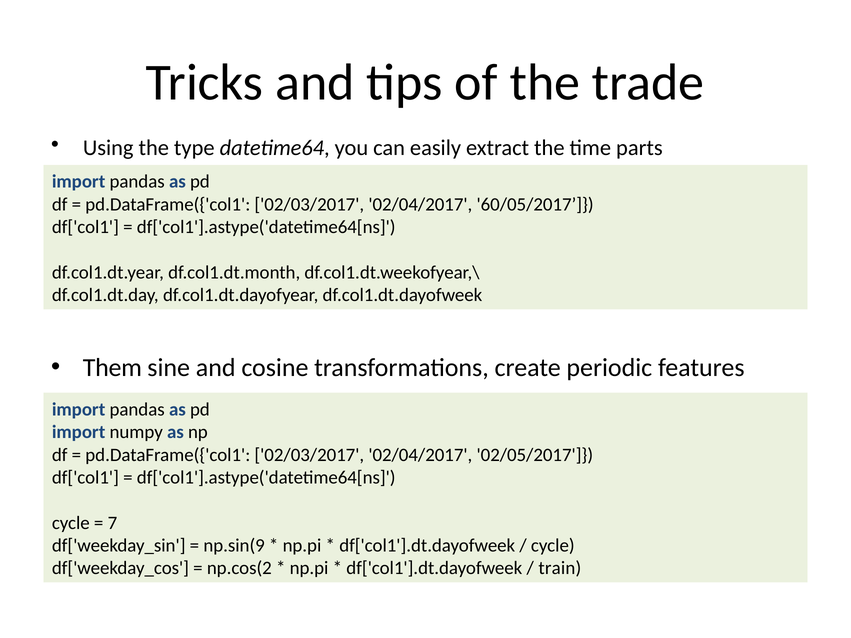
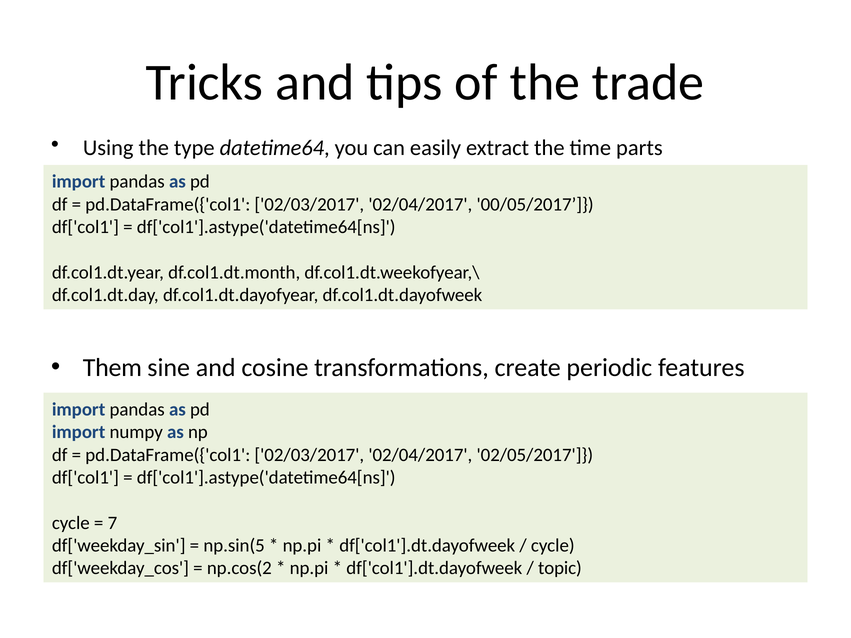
60/05/2017: 60/05/2017 -> 00/05/2017 (535, 204)
np.sin(9: np.sin(9 -> np.sin(5 (234, 546)
train: train -> topic (560, 568)
